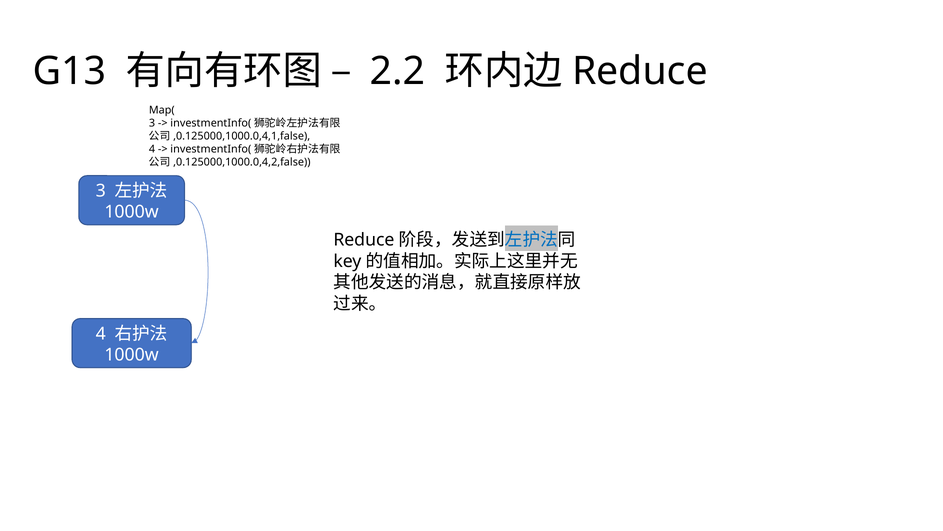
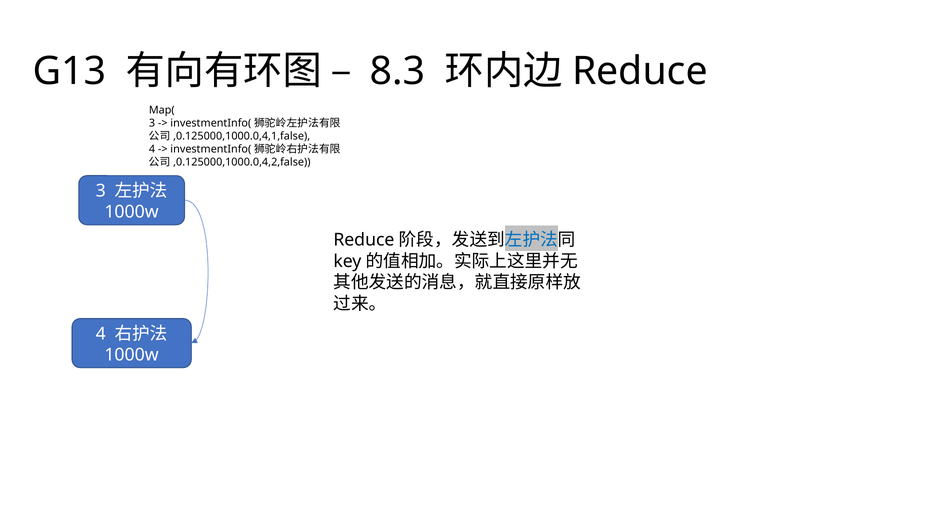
2.2: 2.2 -> 8.3 (398, 71)
